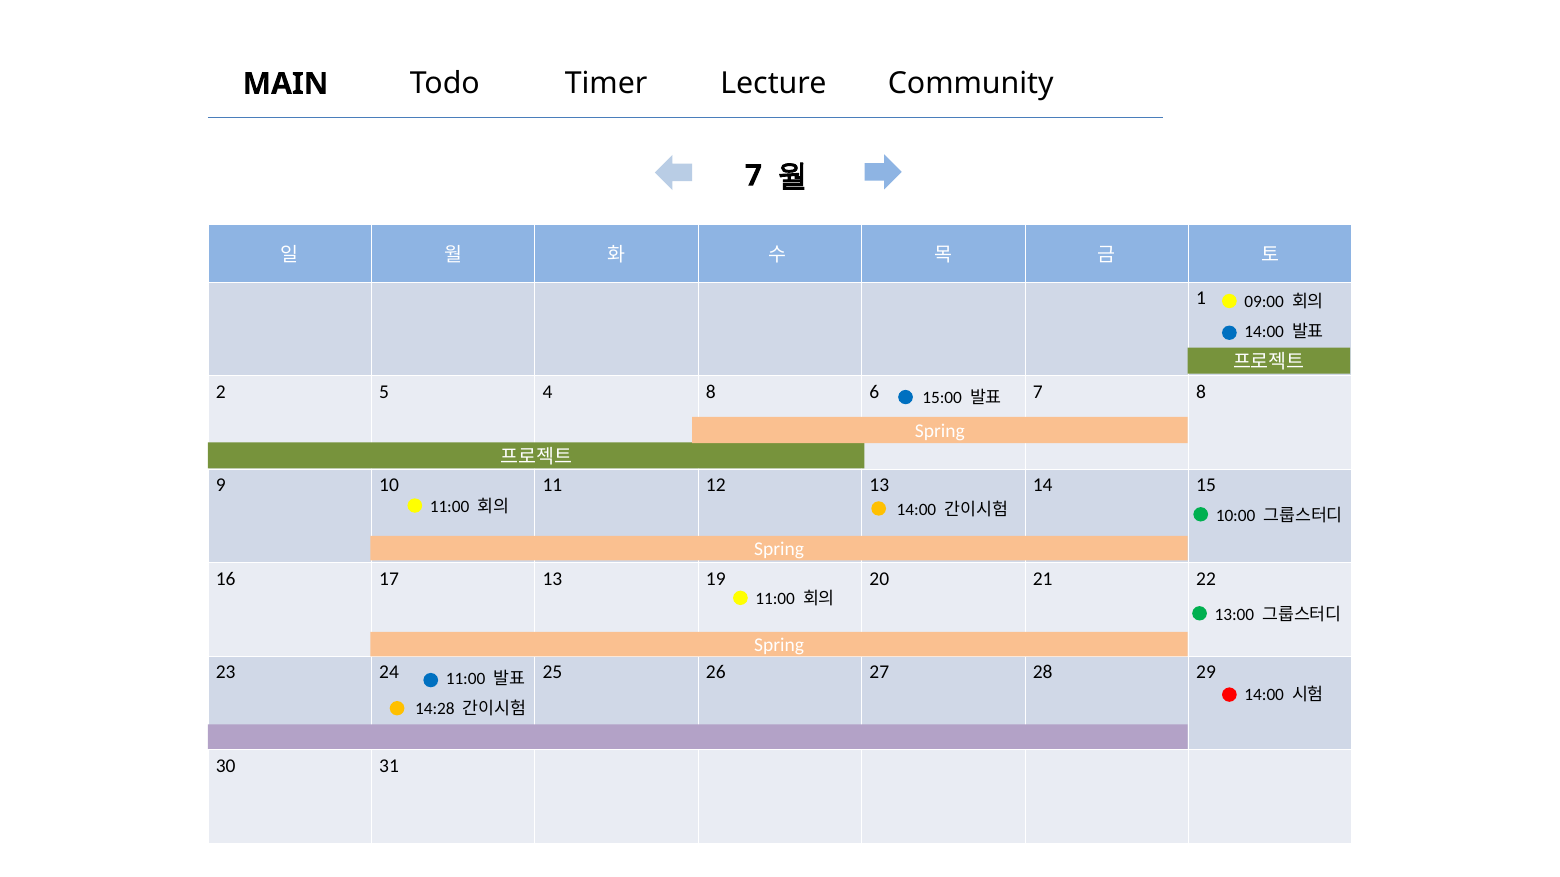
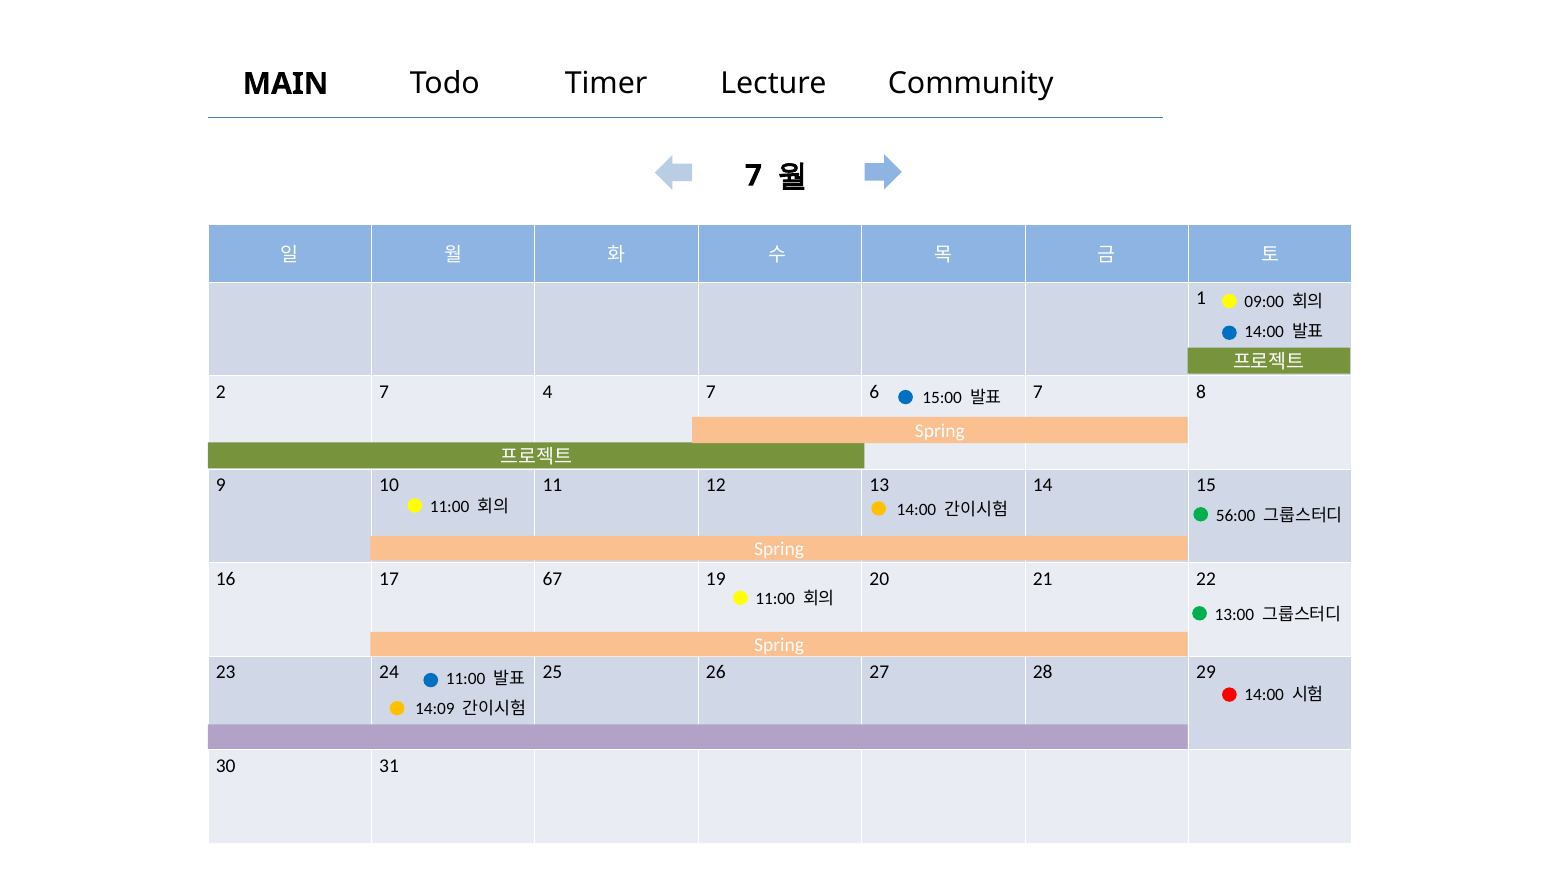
2 5: 5 -> 7 (384, 392)
4 8: 8 -> 7 (711, 392)
10:00: 10:00 -> 56:00 (1236, 516)
17 13: 13 -> 67 (552, 579)
14:28: 14:28 -> 14:09 (435, 710)
